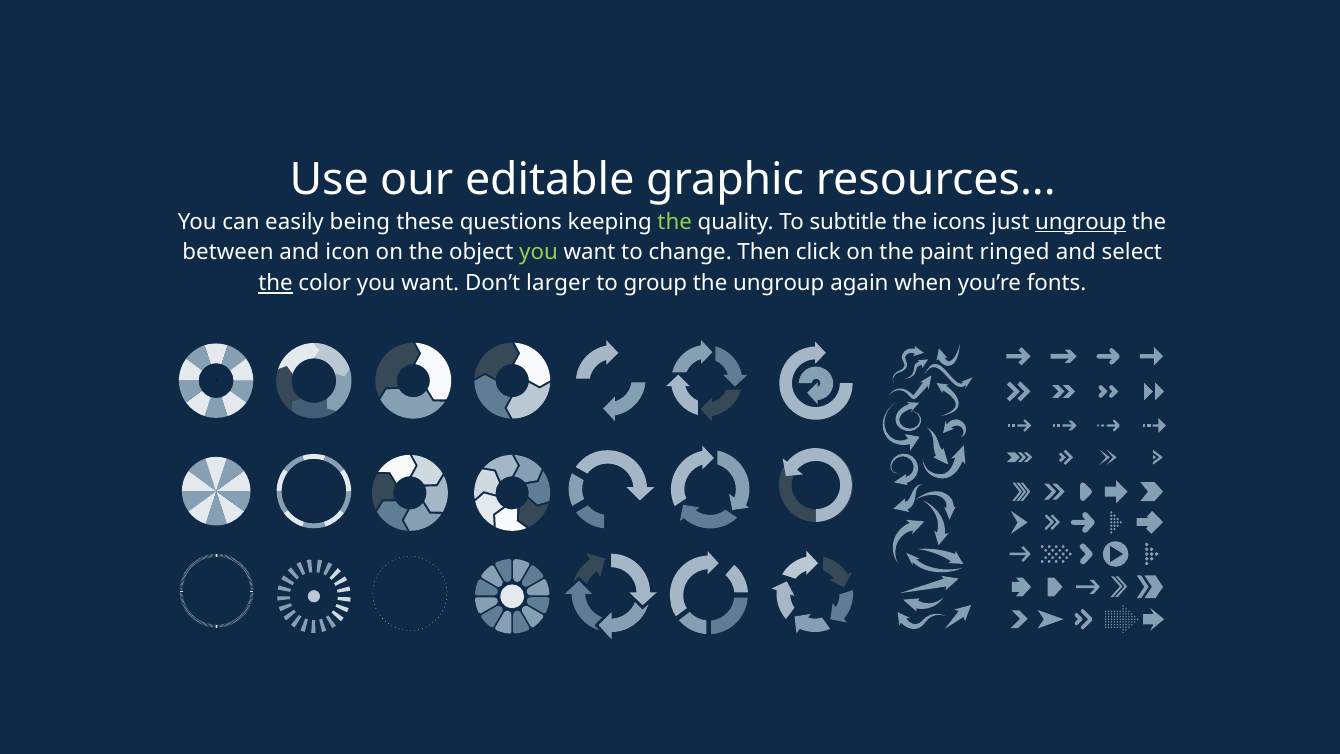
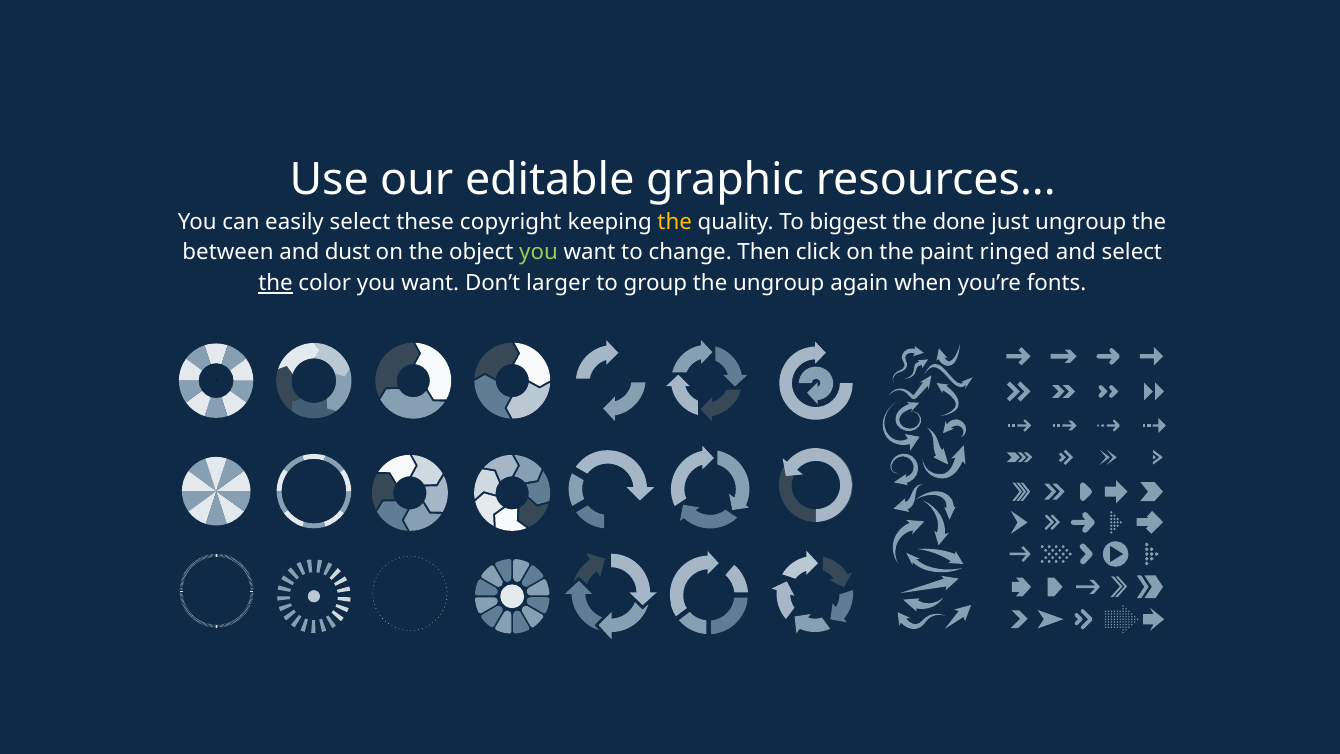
easily being: being -> select (360, 222)
questions: questions -> copyright (511, 222)
the colour: light green -> yellow (675, 222)
subtitle: subtitle -> biggest (848, 222)
icons: icons -> done (959, 222)
ungroup underline: present -> none (1081, 222)
icon: icon -> dust (348, 253)
